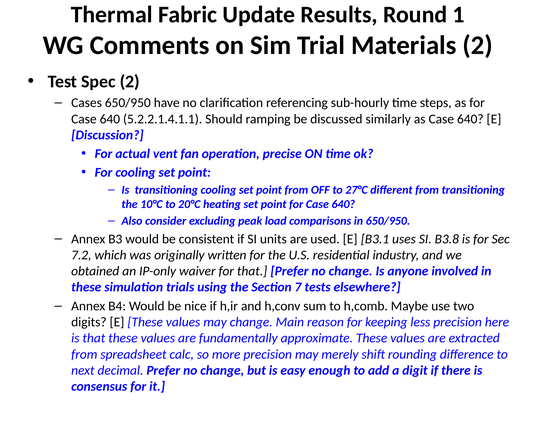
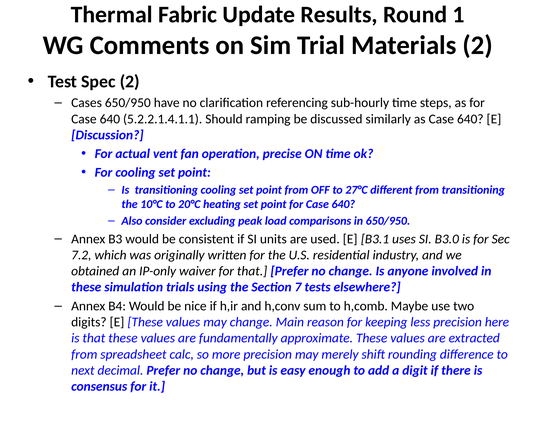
B3.8: B3.8 -> B3.0 (447, 239)
